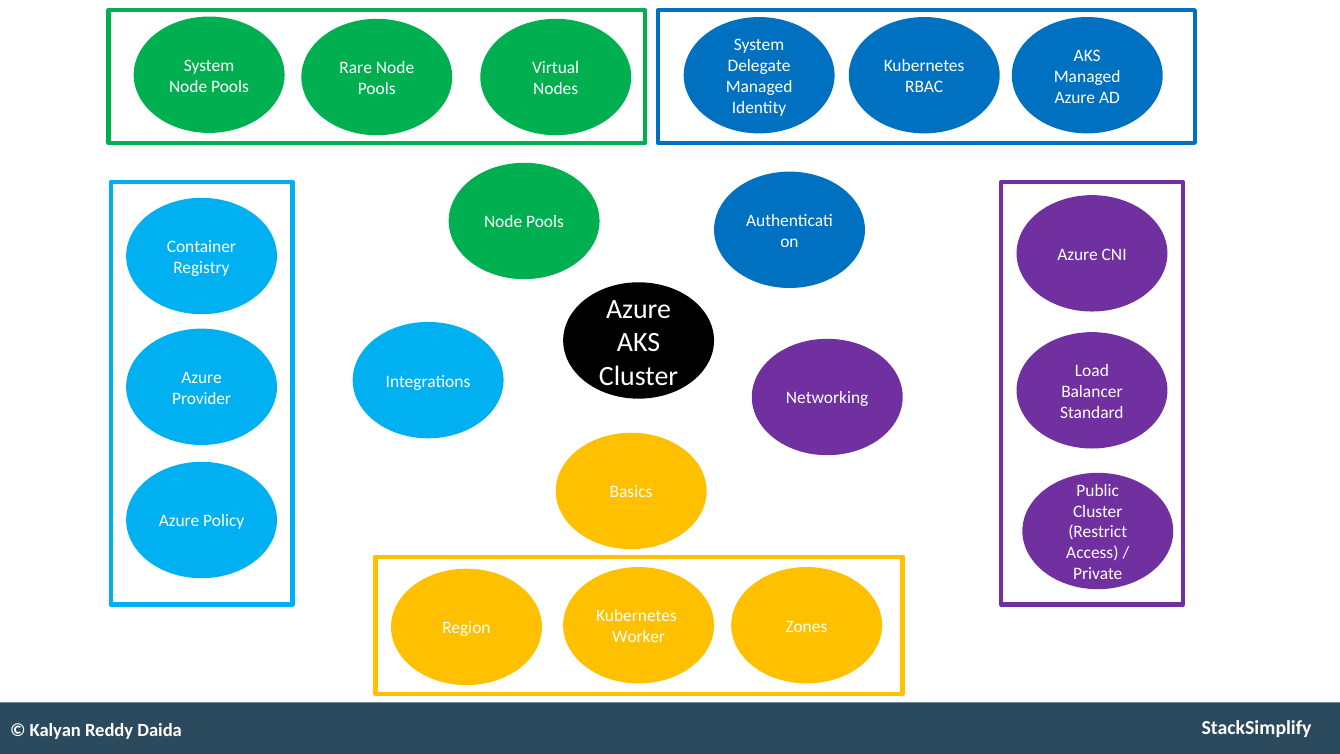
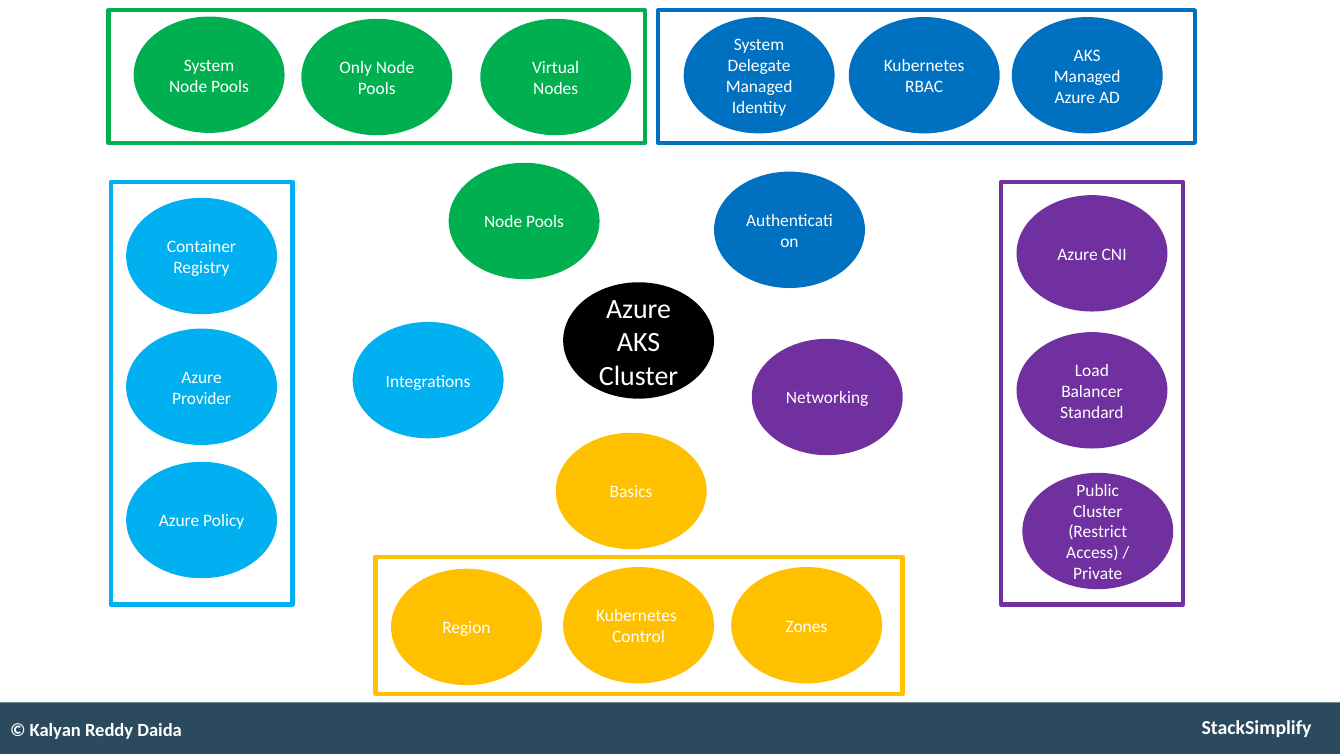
Rare: Rare -> Only (356, 68)
Worker: Worker -> Control (639, 637)
